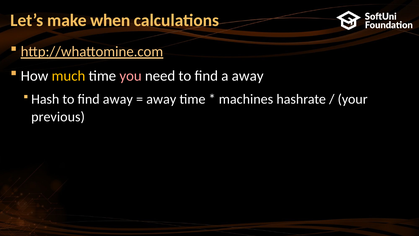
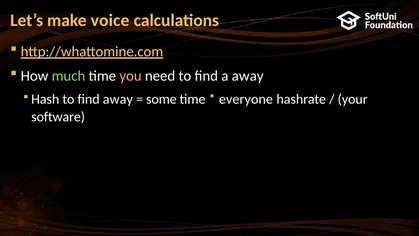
when: when -> voice (110, 20)
much colour: yellow -> light green (68, 76)
away: away -> some (161, 99)
machines: machines -> everyone (246, 99)
previous: previous -> software (58, 117)
